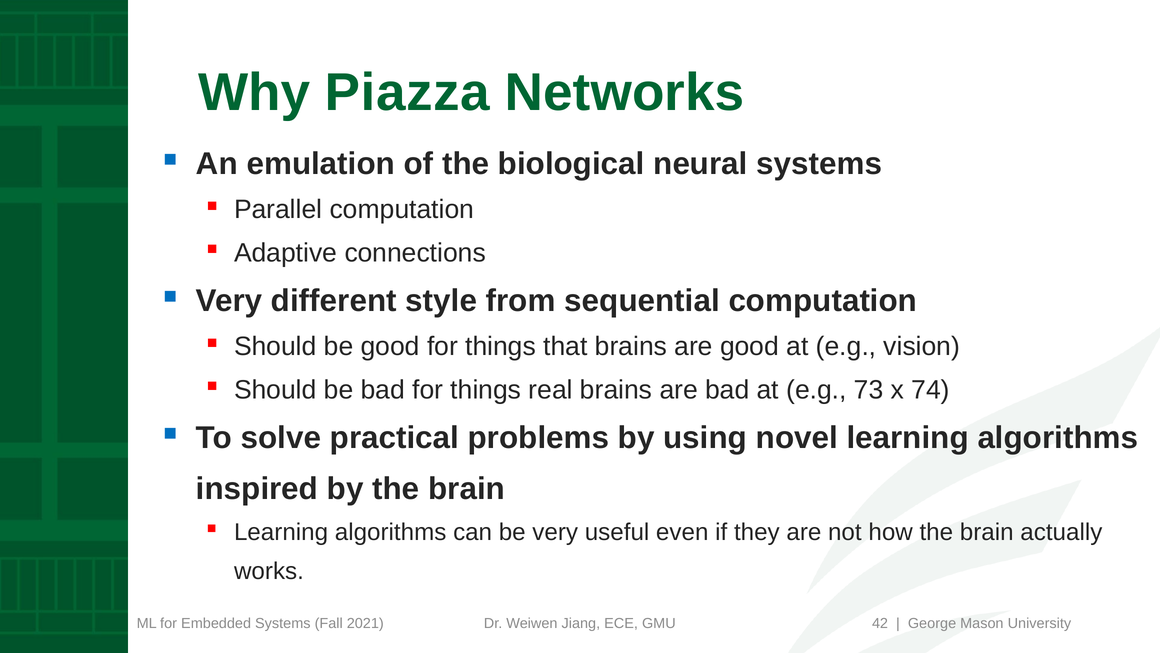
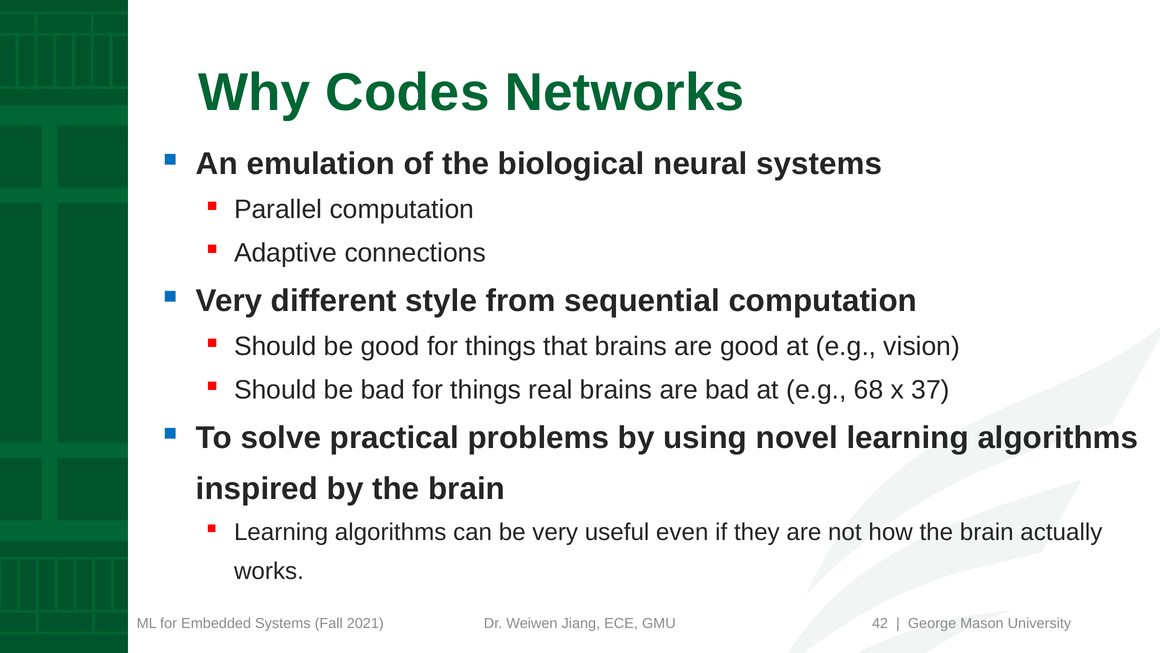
Piazza: Piazza -> Codes (407, 93)
73: 73 -> 68 (869, 389)
74: 74 -> 37 (930, 389)
